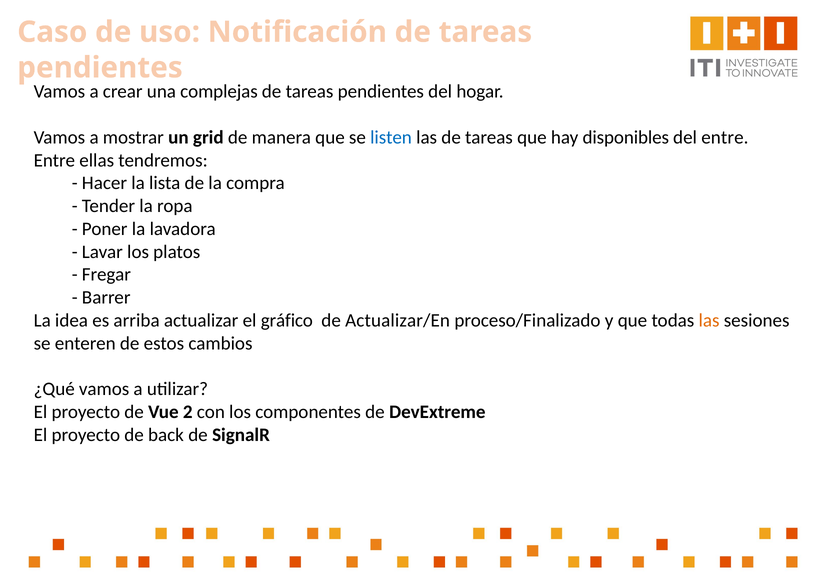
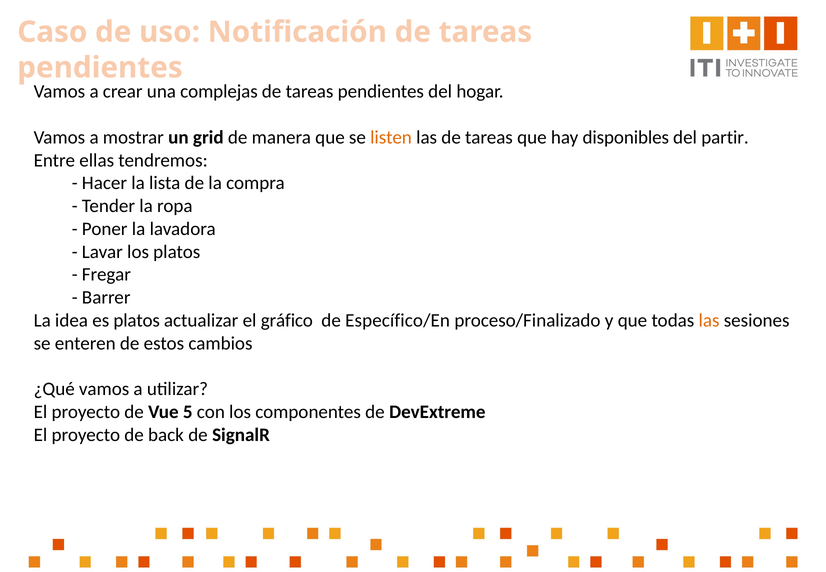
listen colour: blue -> orange (391, 137)
del entre: entre -> partir (725, 137)
es arriba: arriba -> platos (137, 320)
Actualizar/En: Actualizar/En -> Específico/En (398, 320)
2: 2 -> 5 (188, 412)
